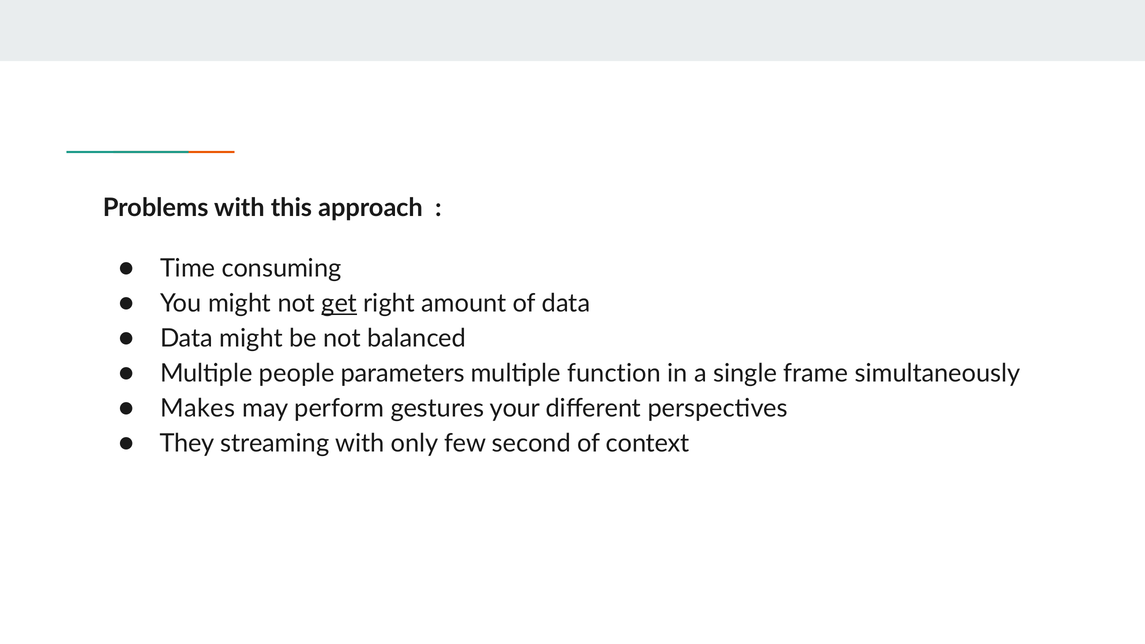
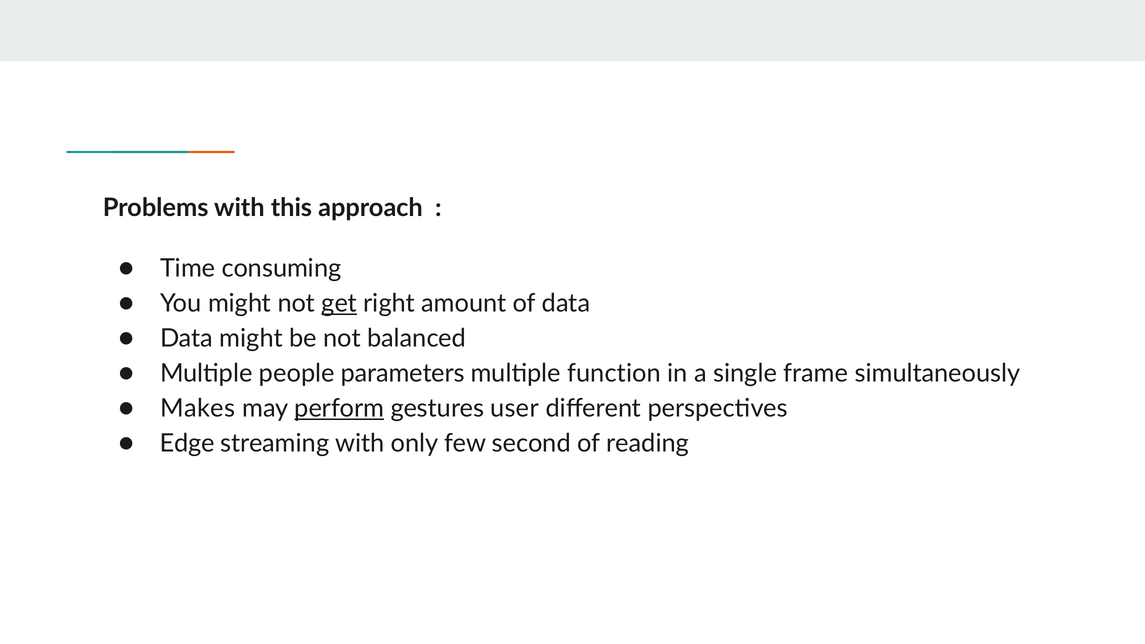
perform underline: none -> present (339, 408)
your: your -> user (515, 408)
They: They -> Edge (187, 444)
context: context -> reading (648, 444)
